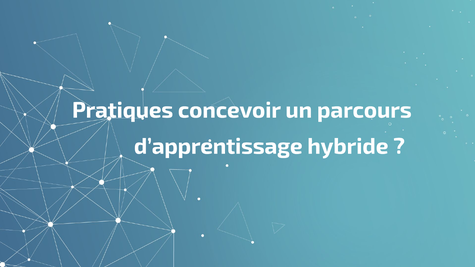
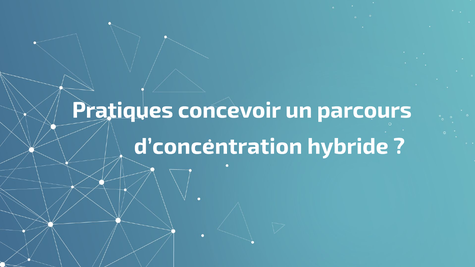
d’apprentissage: d’apprentissage -> d’concentration (218, 146)
